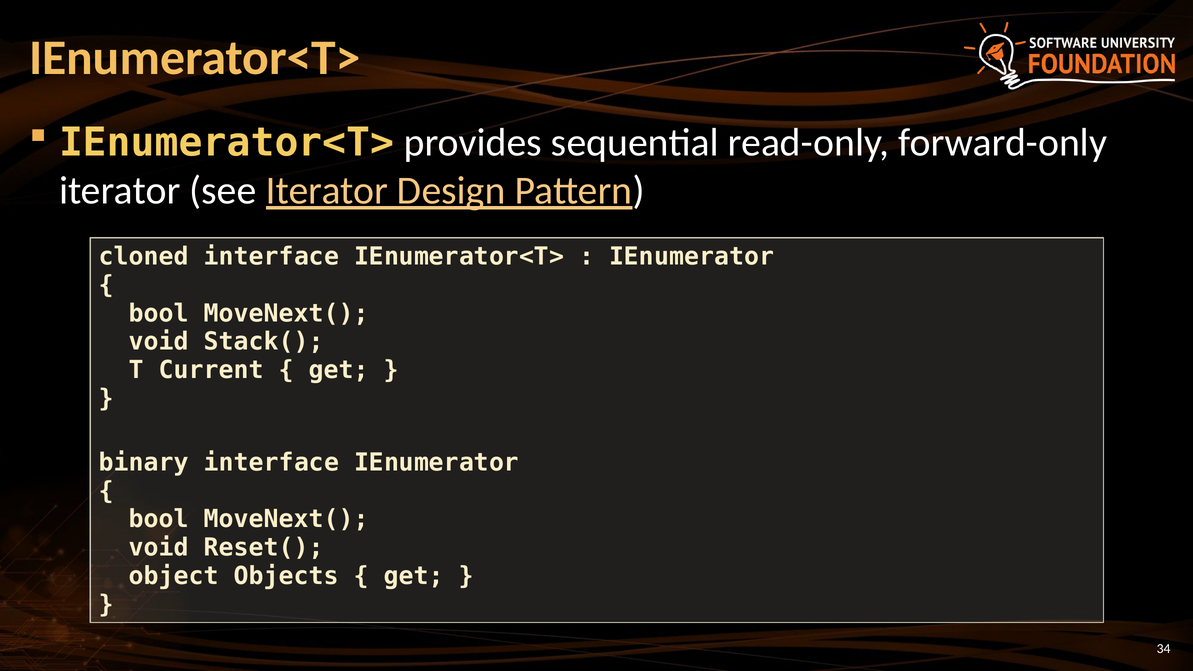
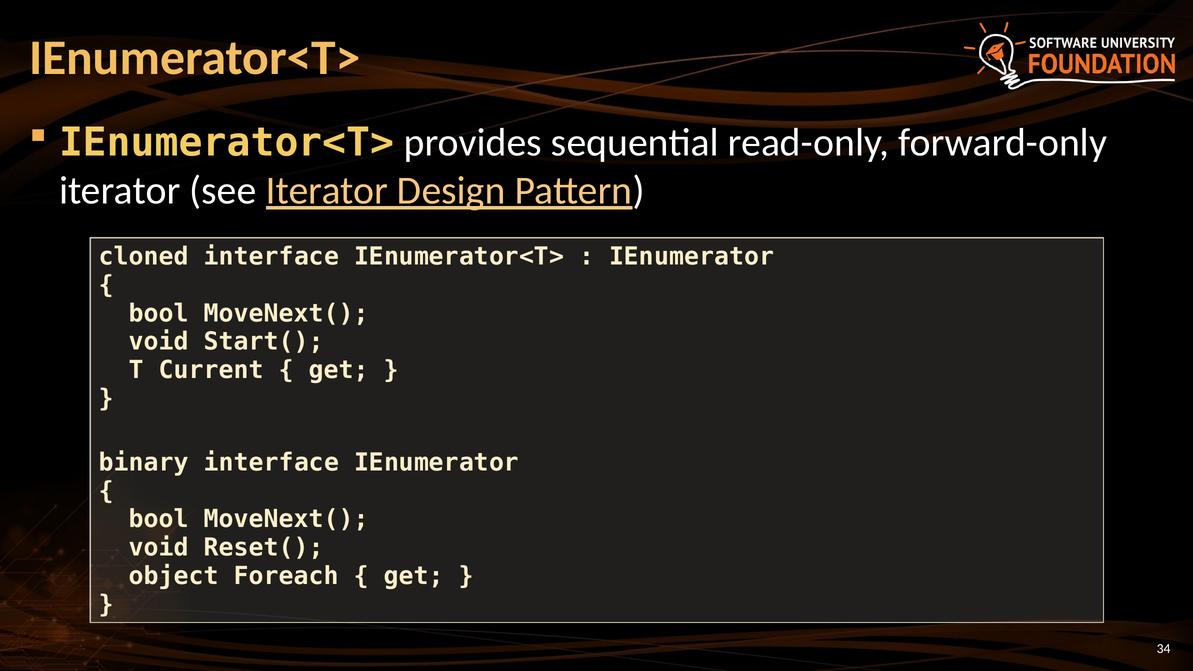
Stack(: Stack( -> Start( (264, 342)
Objects: Objects -> Foreach (286, 576)
